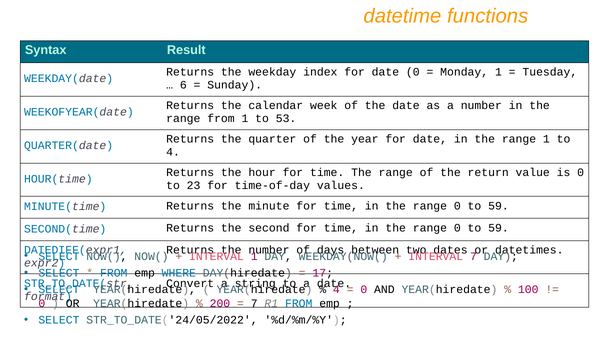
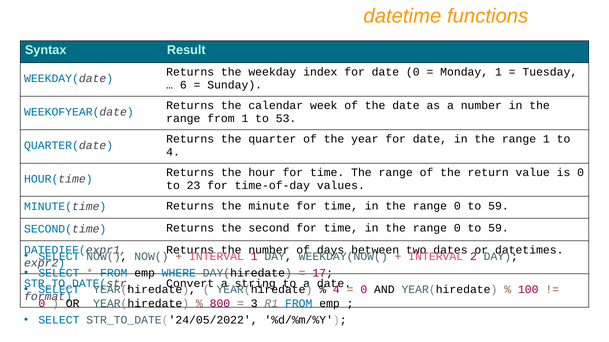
7: 7 -> 2 (473, 257)
200: 200 -> 800 (220, 304)
7: 7 -> 3 (254, 304)
